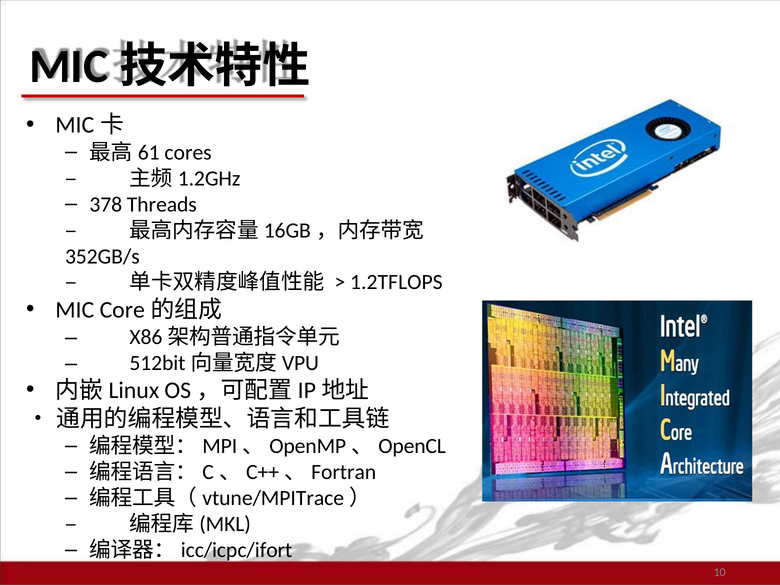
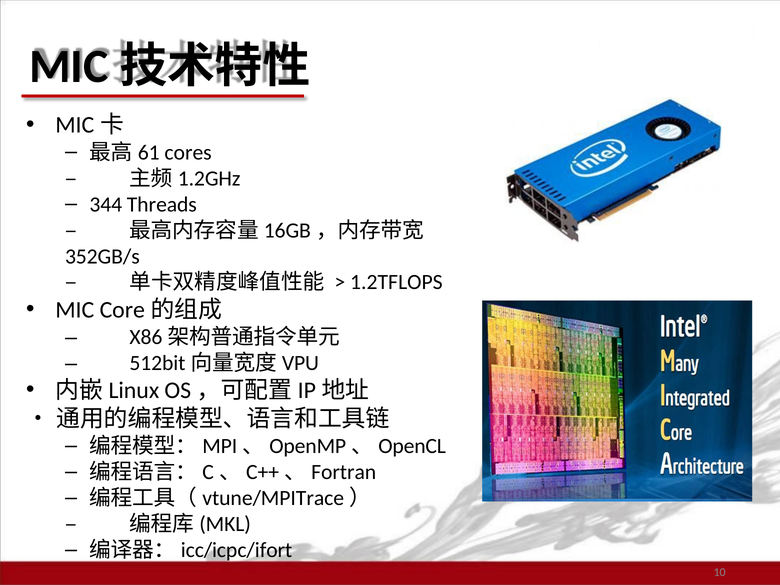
378: 378 -> 344 (106, 204)
